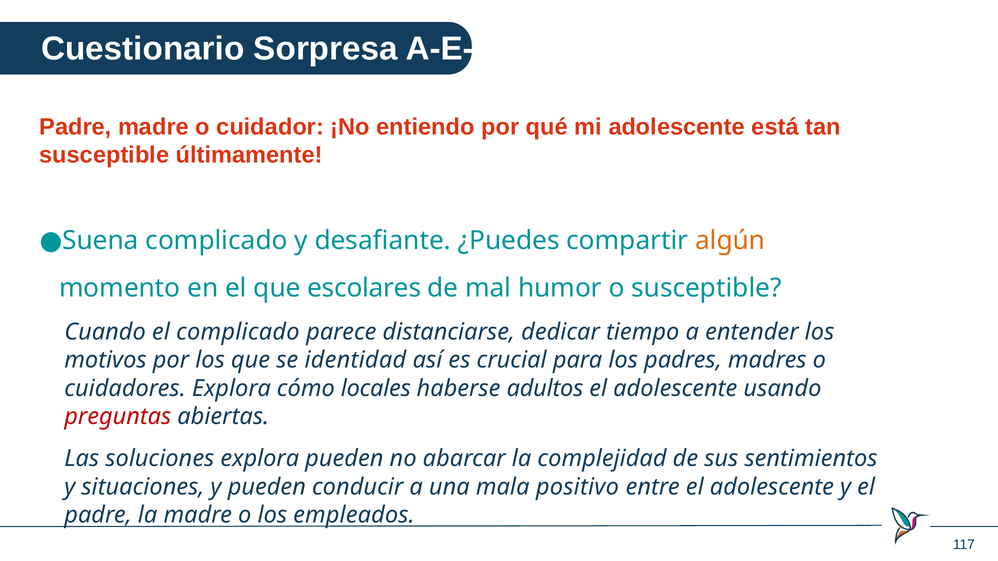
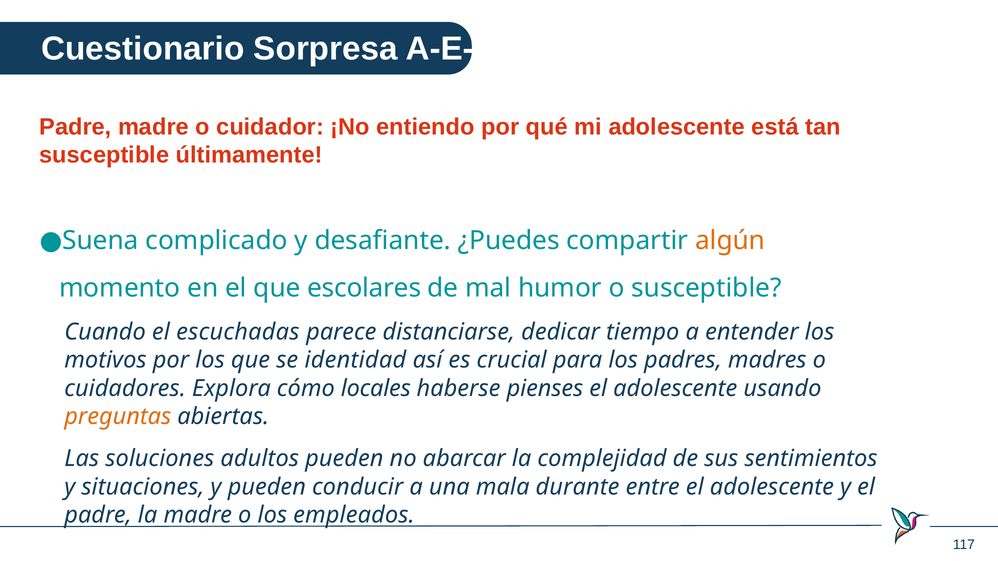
el complicado: complicado -> escuchadas (238, 332)
adultos: adultos -> pienses (545, 389)
preguntas colour: red -> orange (118, 417)
soluciones explora: explora -> adultos (260, 459)
positivo: positivo -> durante (578, 487)
